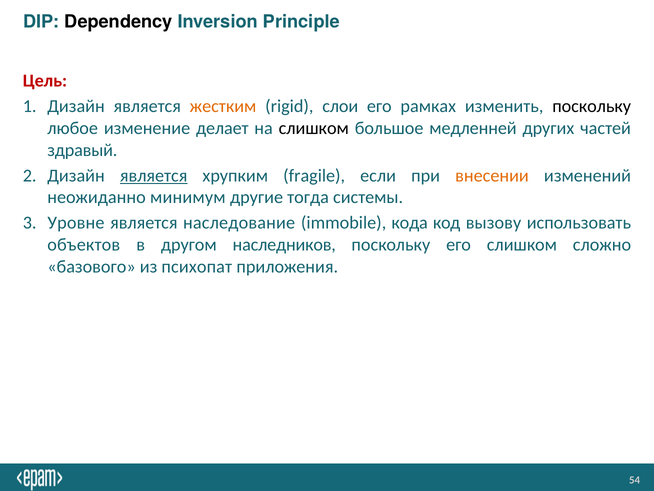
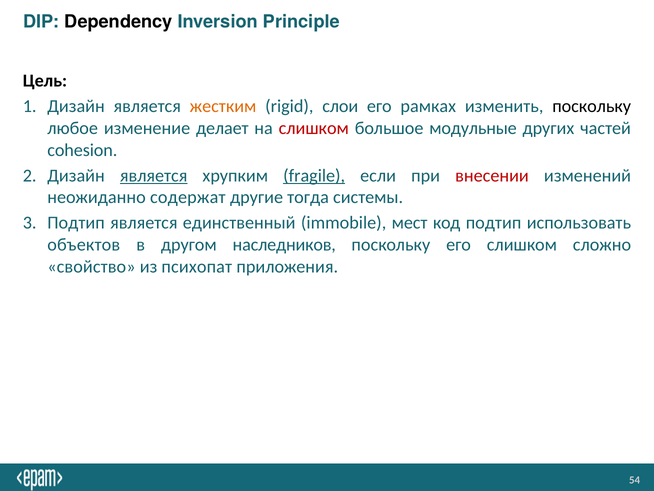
Цель colour: red -> black (45, 81)
слишком colour: black -> red (314, 128)
медленней: медленней -> модульные (473, 128)
здравый: здравый -> cohesion (82, 150)
fragile underline: none -> present (314, 175)
внесении colour: orange -> red (492, 175)
минимум: минимум -> содержат (188, 197)
Уровне: Уровне -> Подтип (76, 223)
наследование: наследование -> единственный (239, 223)
кода: кода -> мест (410, 223)
код вызову: вызову -> подтип (494, 223)
базового: базового -> свойство (91, 266)
